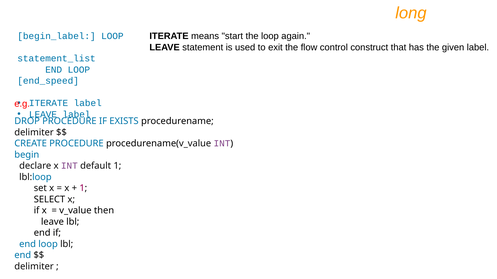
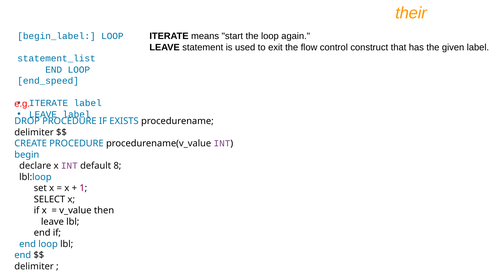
long: long -> their (411, 13)
default 1: 1 -> 8 (117, 166)
